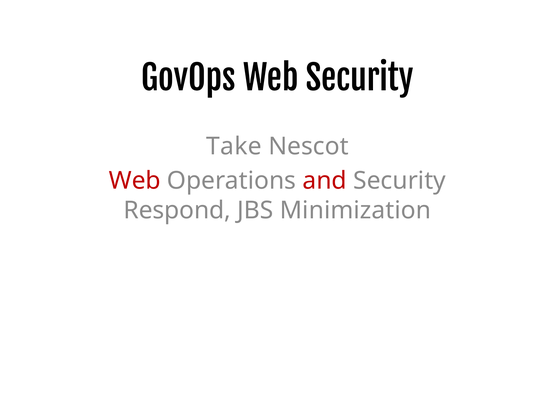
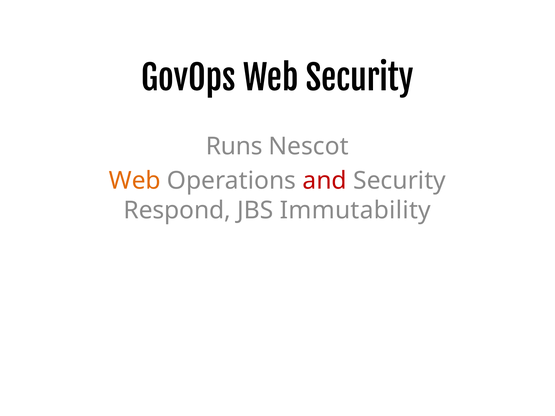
Take: Take -> Runs (234, 146)
Web colour: red -> orange (135, 181)
Minimization: Minimization -> Immutability (355, 211)
